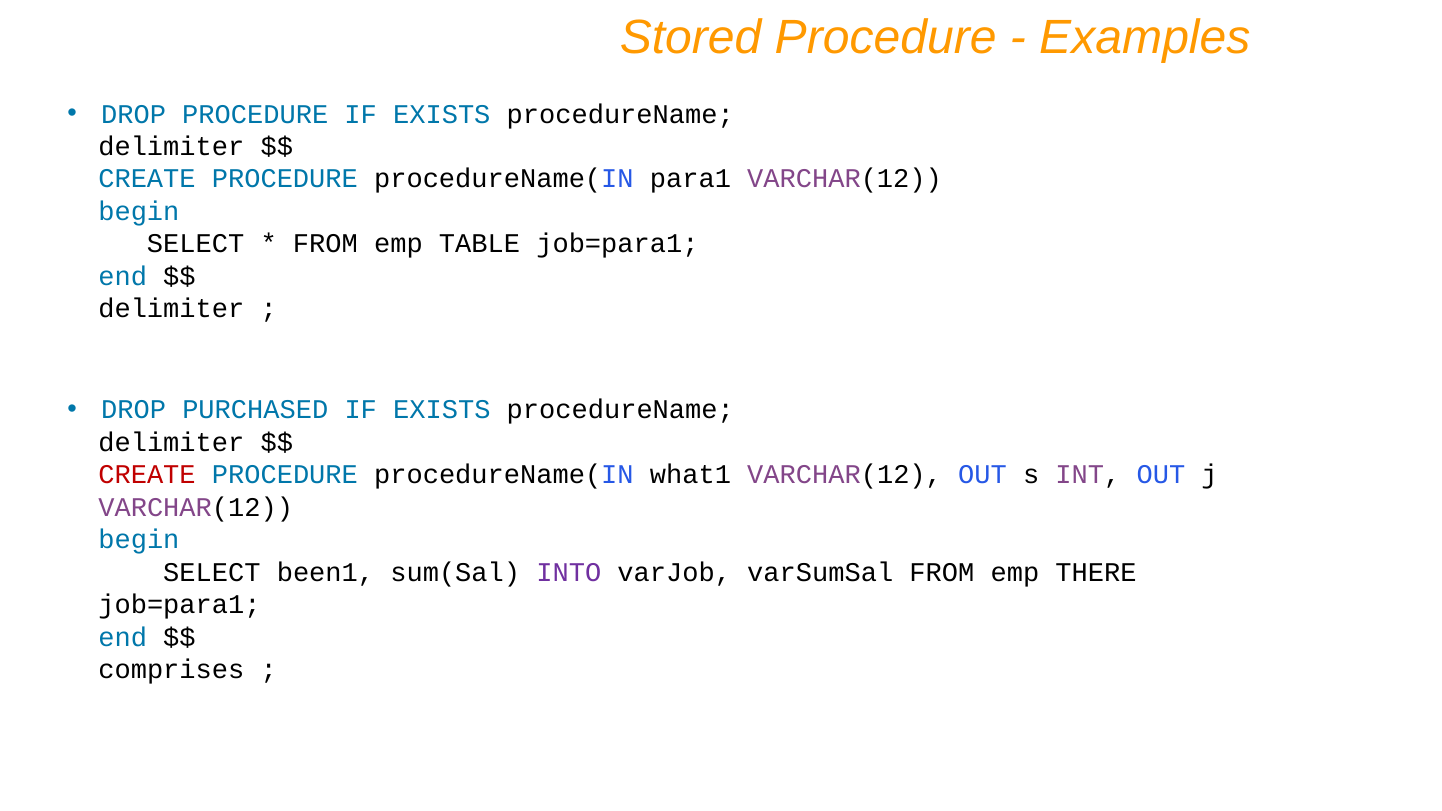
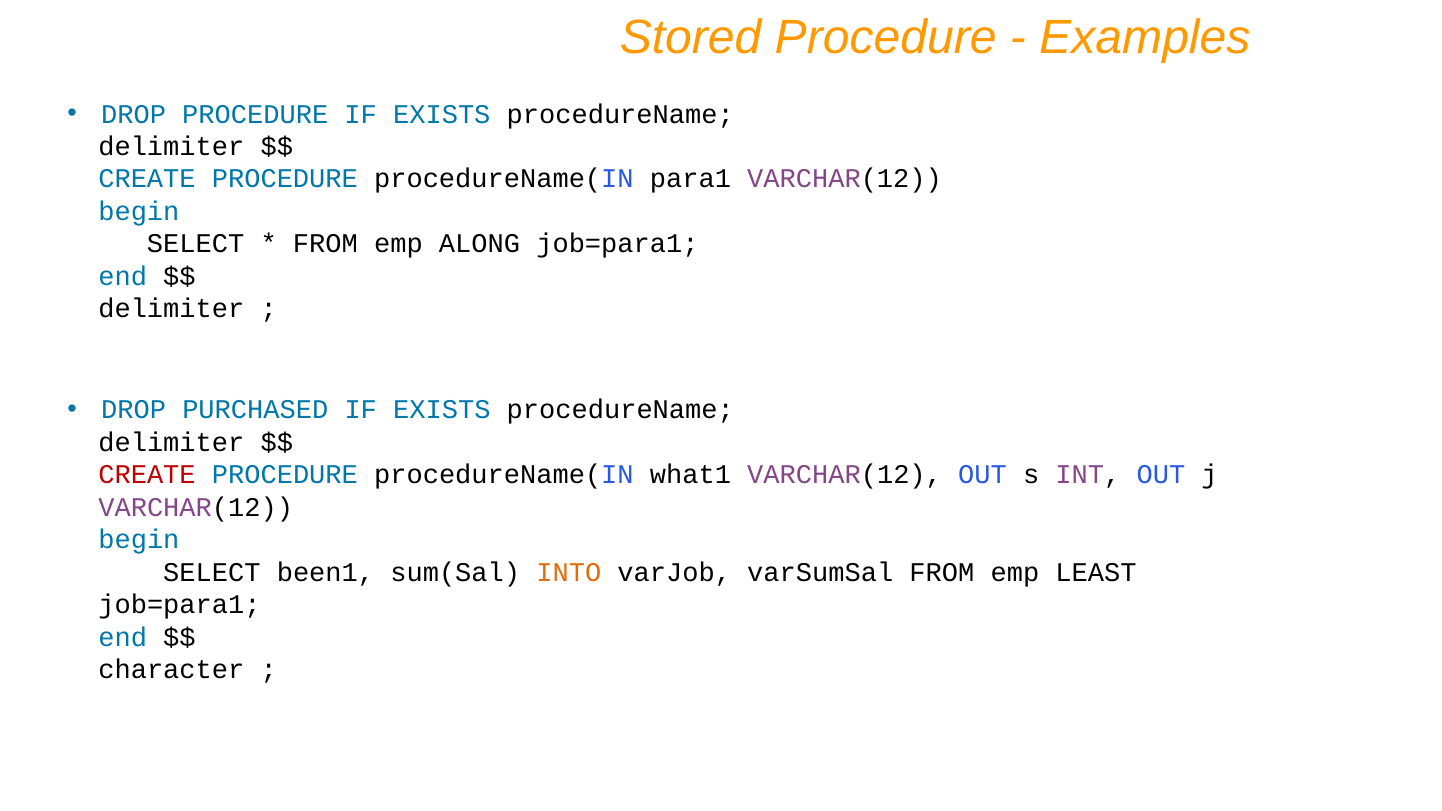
TABLE: TABLE -> ALONG (480, 244)
INTO colour: purple -> orange (569, 572)
THERE: THERE -> LEAST (1096, 572)
comprises: comprises -> character (171, 670)
